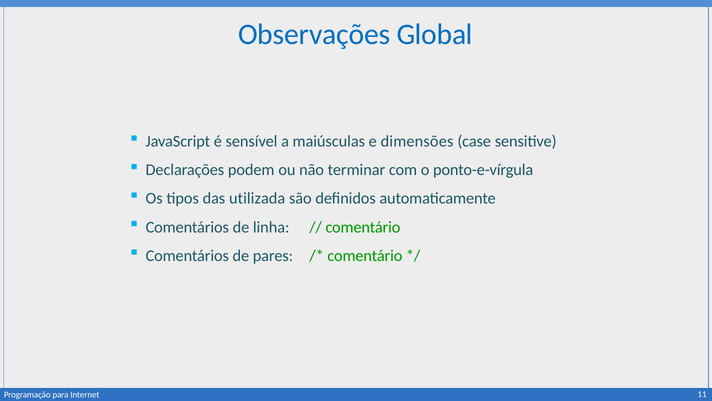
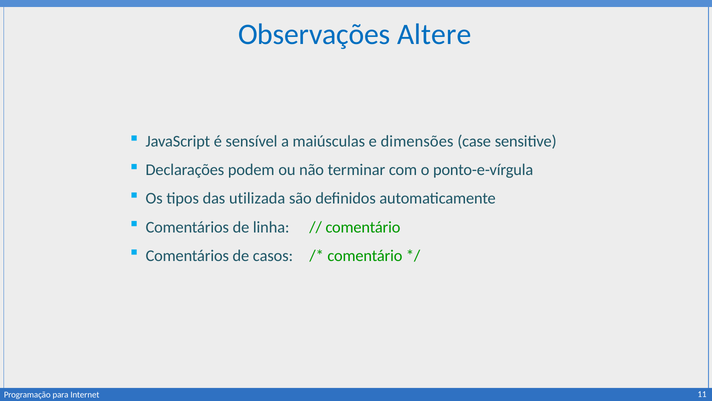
Global: Global -> Altere (434, 34)
pares: pares -> casos (273, 255)
